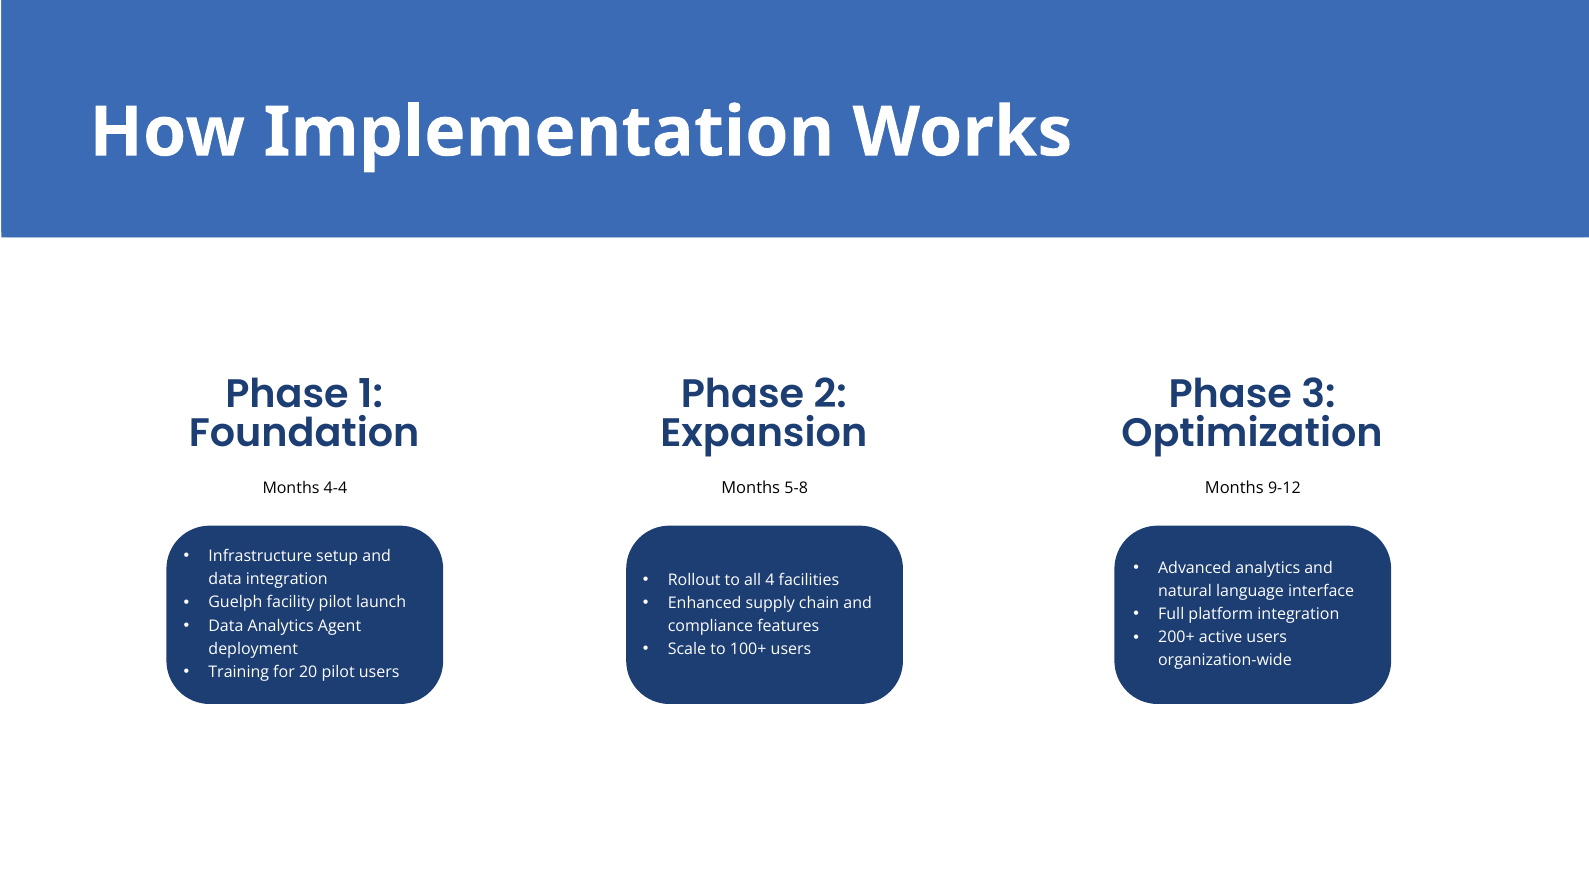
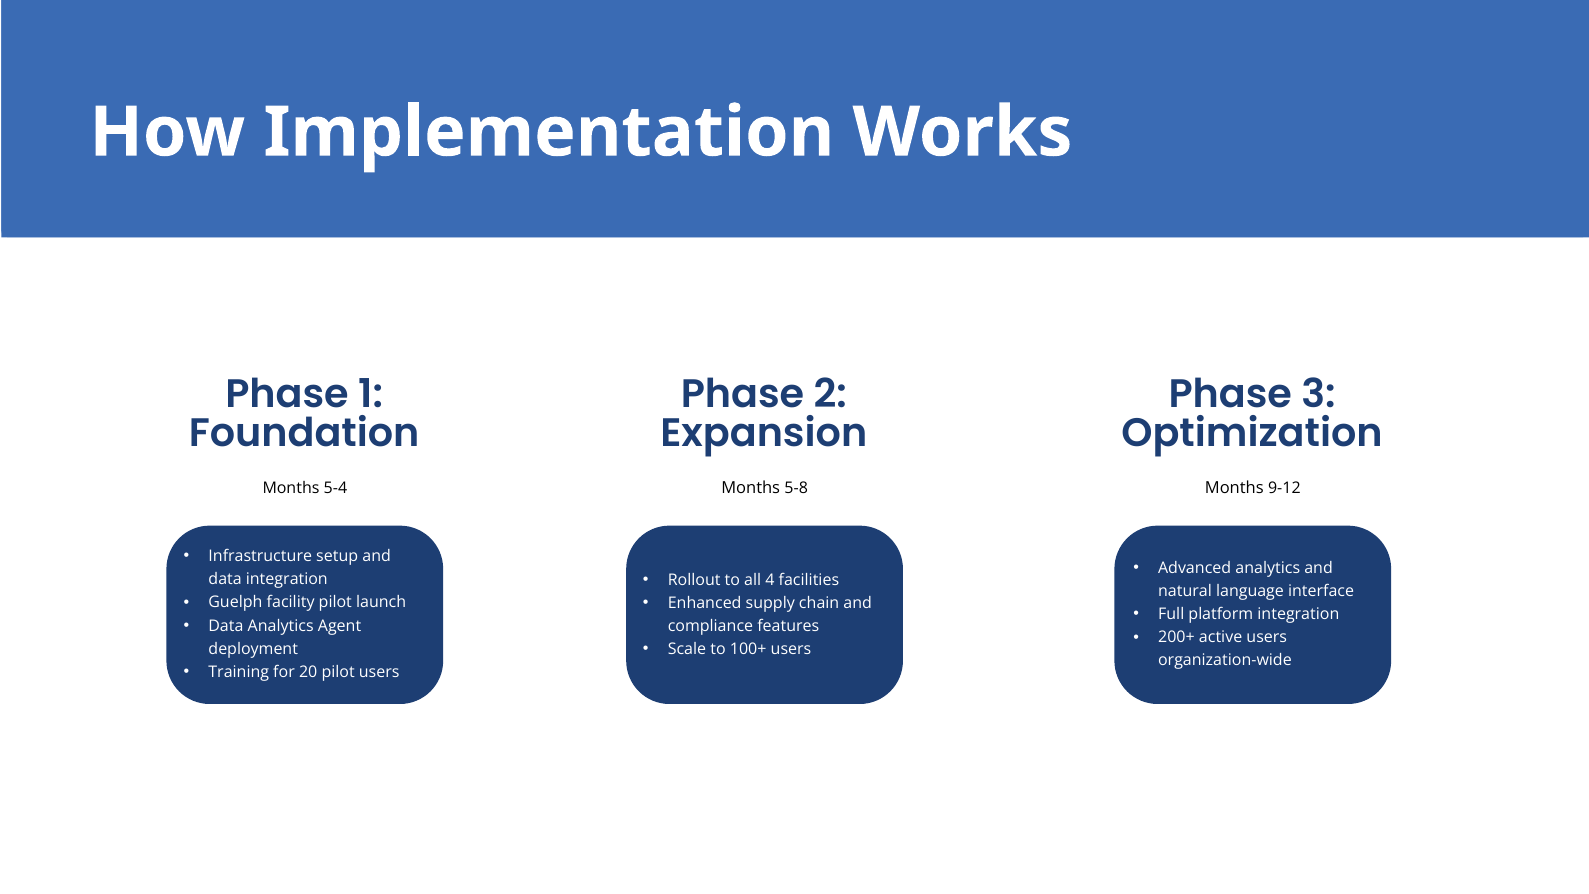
4-4: 4-4 -> 5-4 (335, 488)
